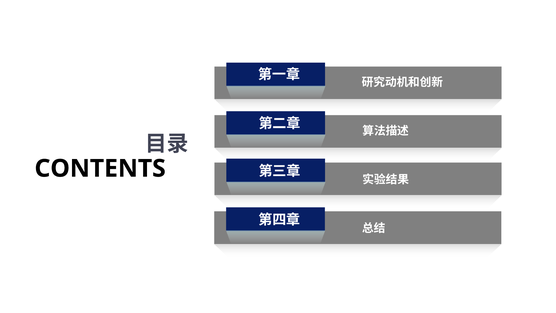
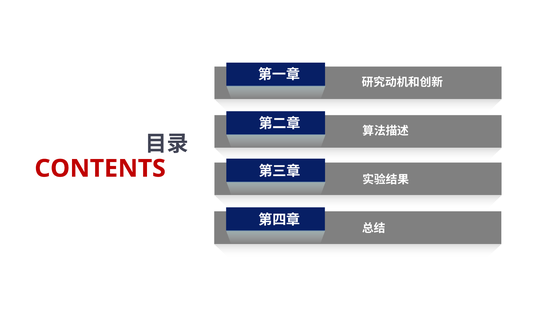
CONTENTS colour: black -> red (100, 168)
